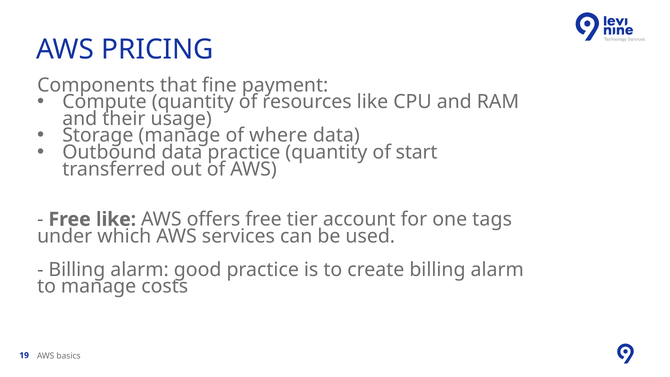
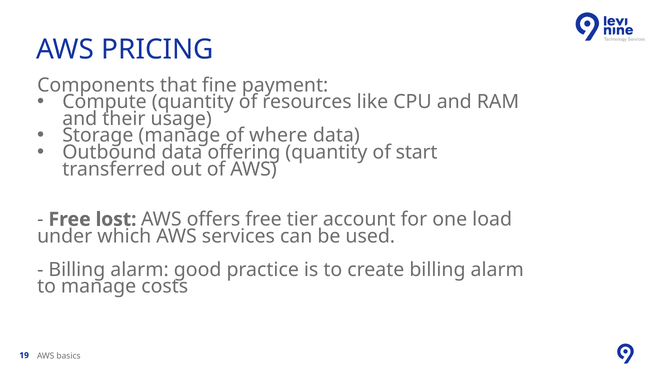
data practice: practice -> offering (244, 152)
Free like: like -> lost (116, 219)
tags: tags -> load (492, 219)
